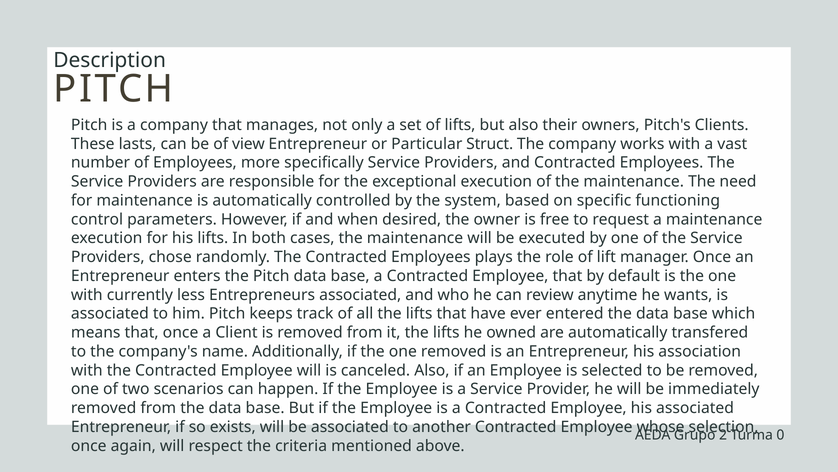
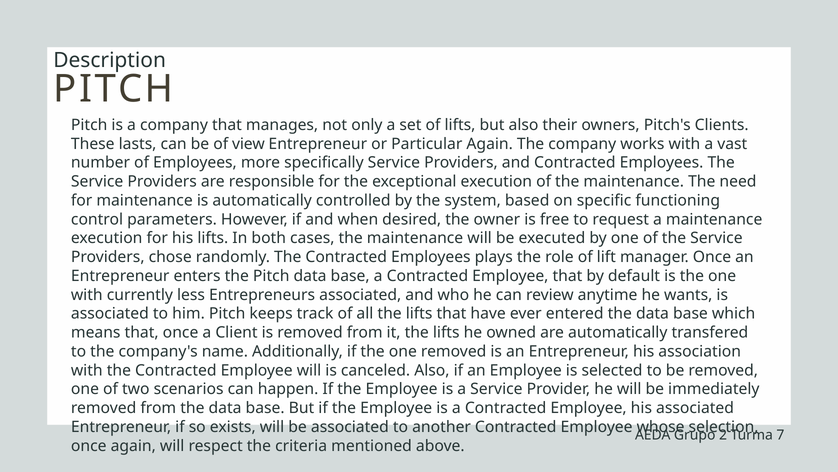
Particular Struct: Struct -> Again (490, 144)
0: 0 -> 7 (780, 435)
